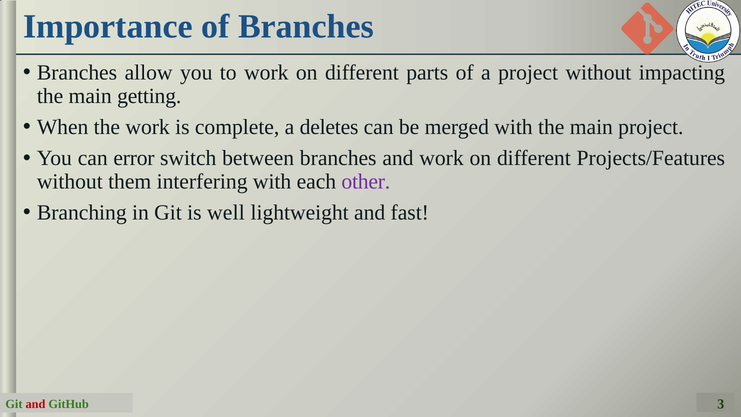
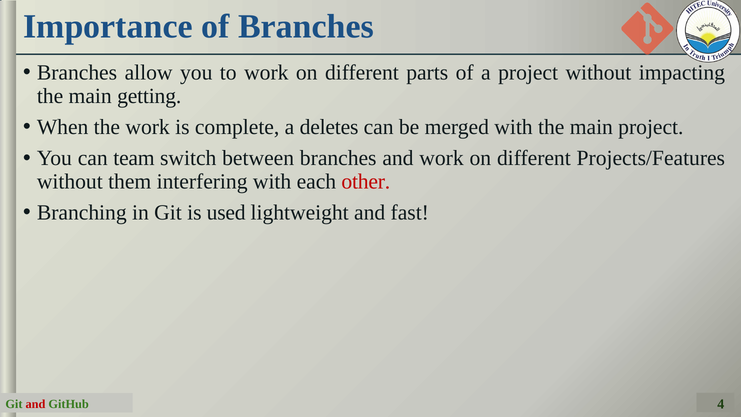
error: error -> team (134, 158)
other colour: purple -> red (366, 182)
well: well -> used (226, 213)
3: 3 -> 4 (721, 404)
